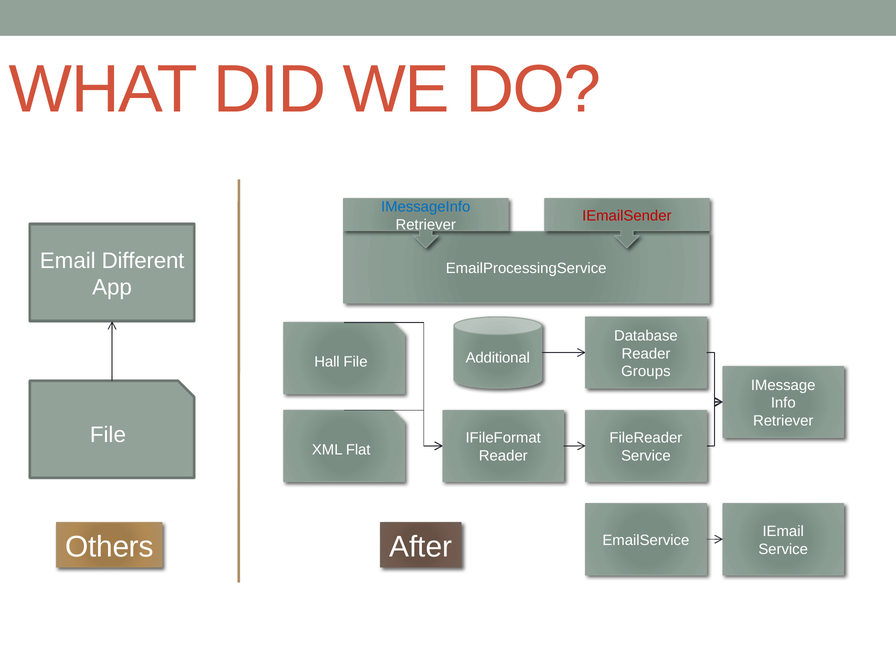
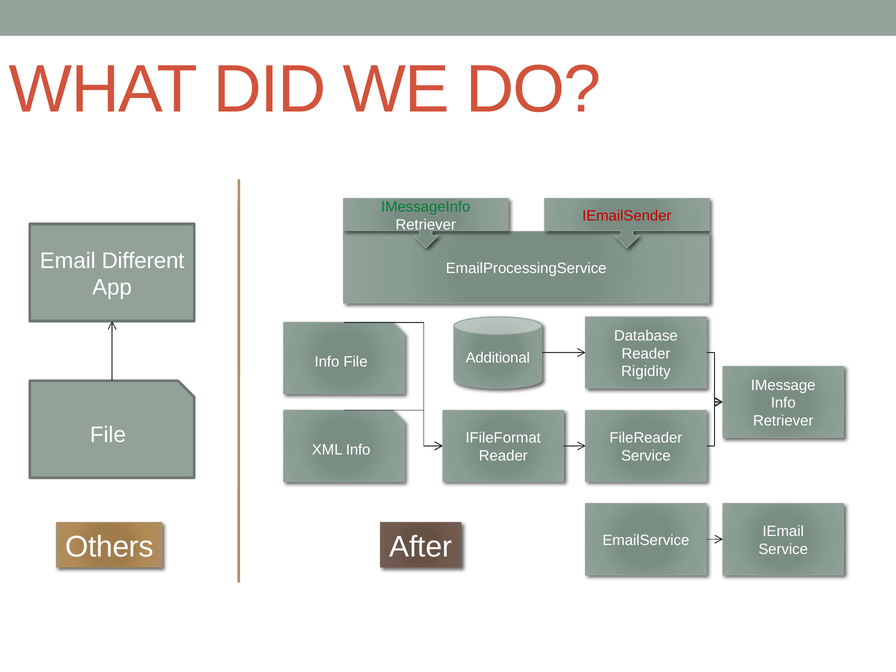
IMessageInfo colour: blue -> green (426, 207)
Hall: Hall -> Info (327, 362)
Groups: Groups -> Rigidity (646, 372)
XML Flat: Flat -> Info (358, 450)
